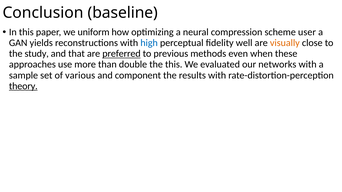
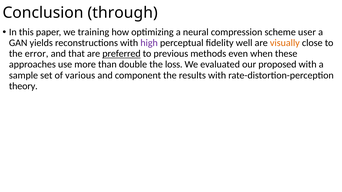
baseline: baseline -> through (123, 13)
uniform: uniform -> training (93, 32)
high colour: blue -> purple (149, 43)
study: study -> error (37, 54)
the this: this -> loss (174, 65)
networks: networks -> proposed (277, 65)
theory underline: present -> none (23, 86)
